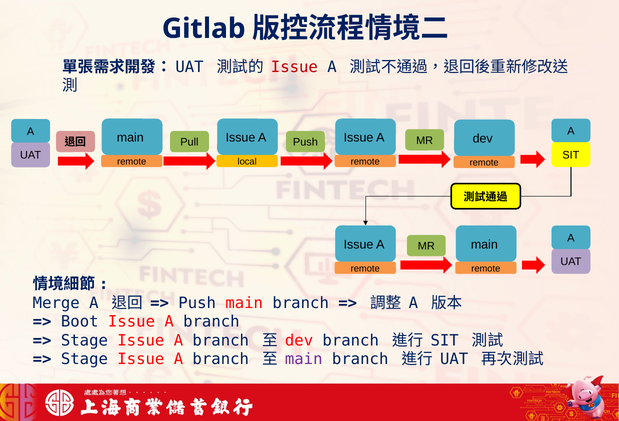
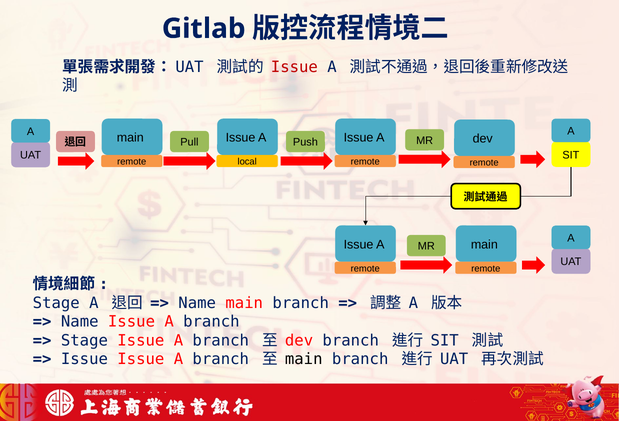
Merge: Merge -> Stage (56, 303)
Push: Push -> Name (197, 303)
Boot: Boot -> Name (80, 322)
Stage: Stage -> Issue (84, 359)
main colour: purple -> black (304, 359)
